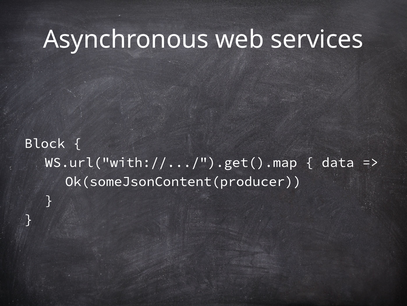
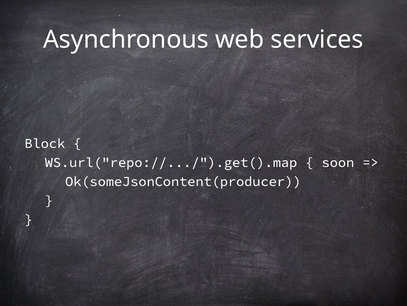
WS.url("with://.../").get().map: WS.url("with://.../").get().map -> WS.url("repo://.../").get().map (171, 162)
data: data -> soon (338, 162)
